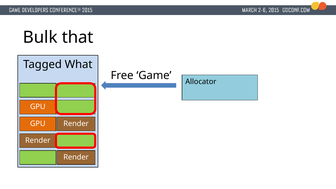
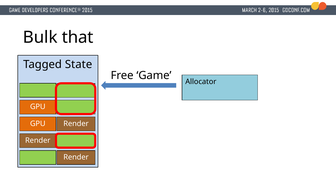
What: What -> State (79, 64)
